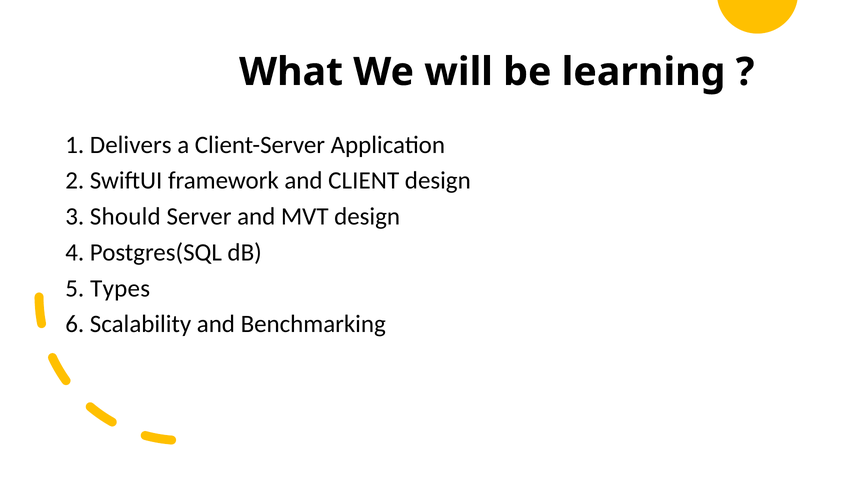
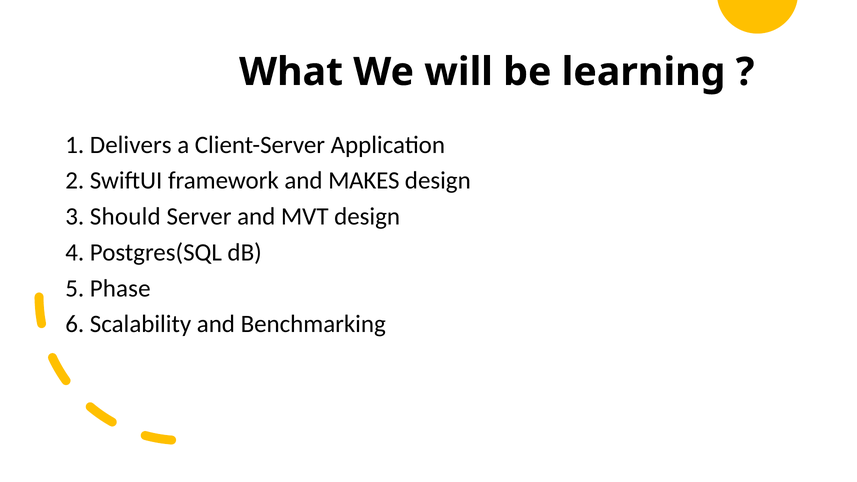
CLIENT: CLIENT -> MAKES (364, 181)
Types: Types -> Phase (120, 288)
